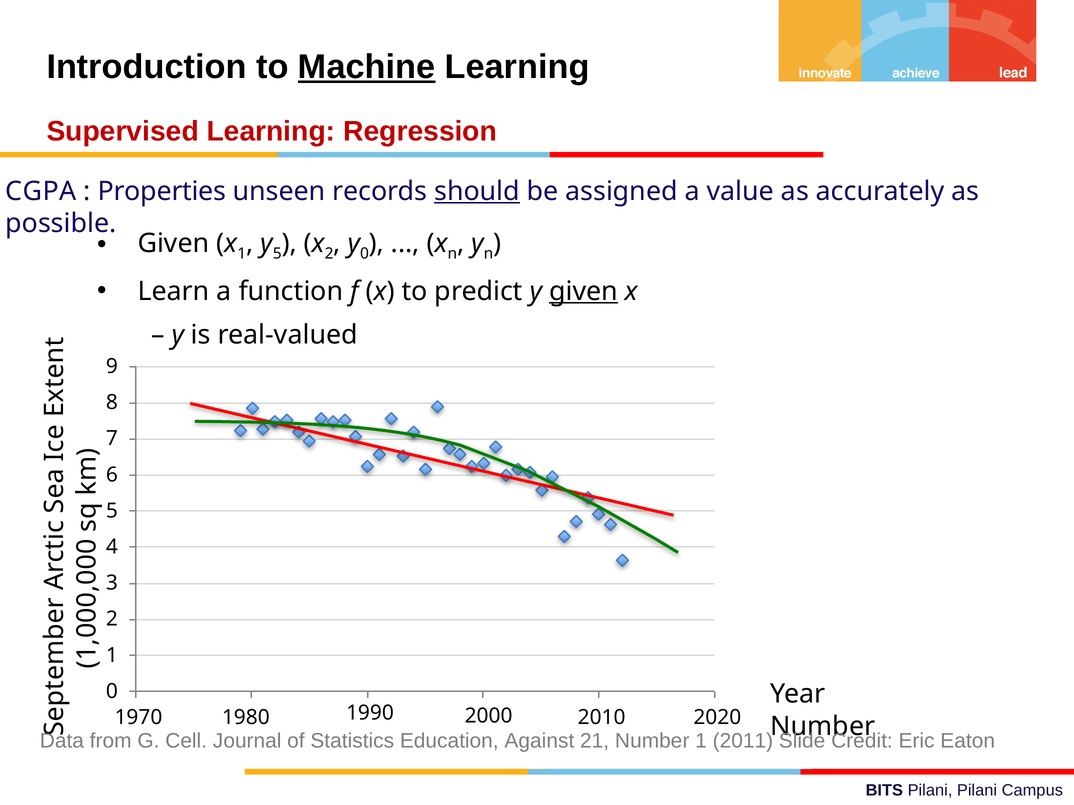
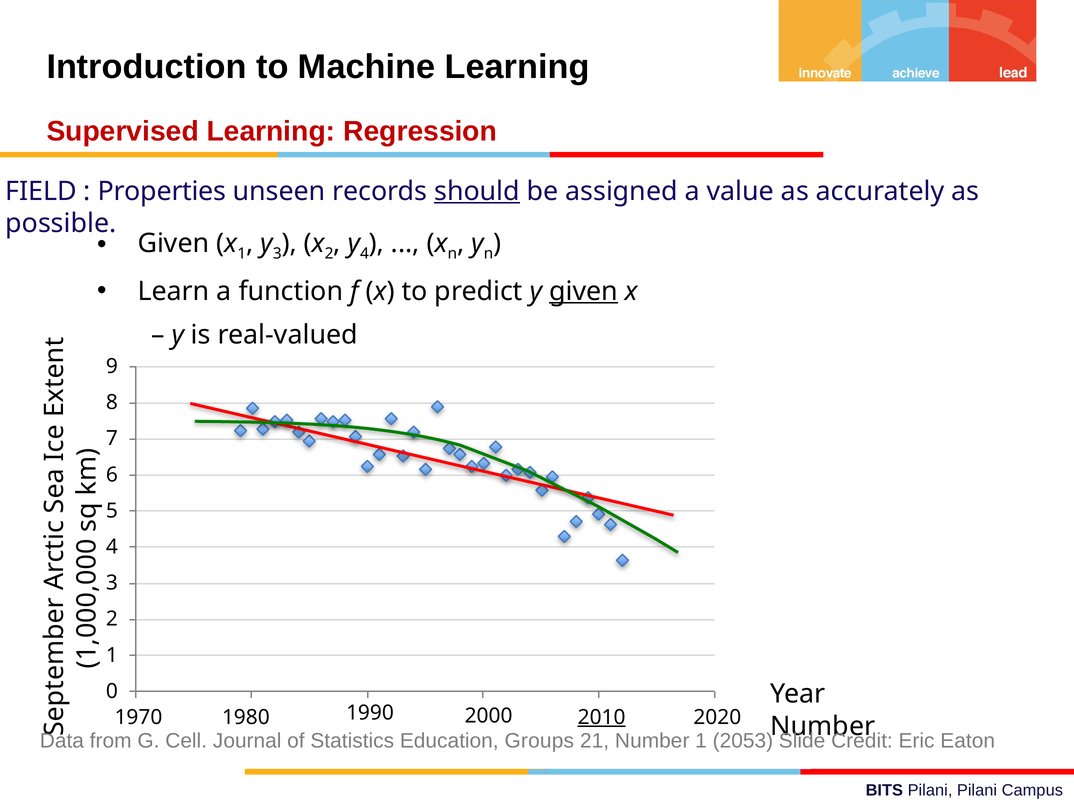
Machine underline: present -> none (367, 67)
CGPA: CGPA -> FIELD (41, 191)
y 5: 5 -> 3 (277, 254)
y 0: 0 -> 4 (364, 254)
2010 underline: none -> present (602, 718)
Against: Against -> Groups (539, 741)
2011: 2011 -> 2053 (743, 741)
